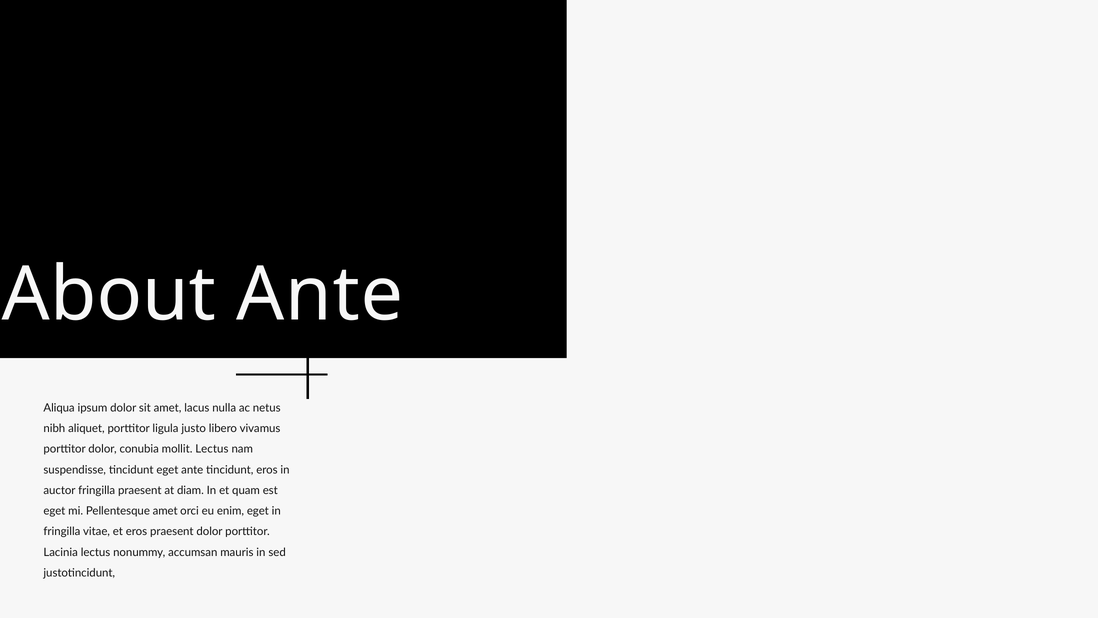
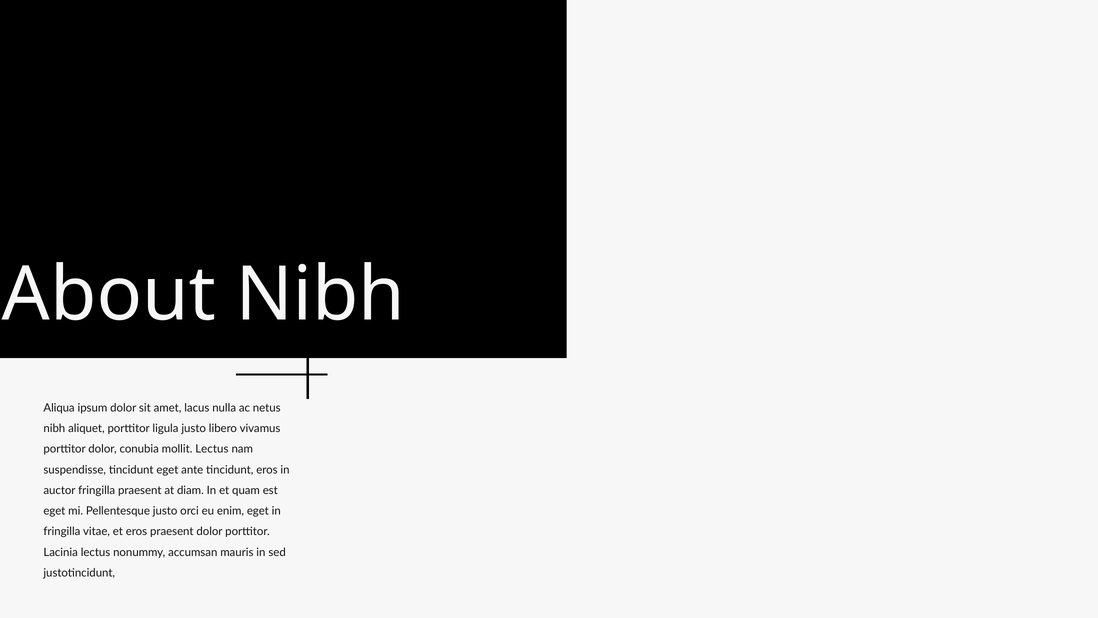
About Ante: Ante -> Nibh (320, 295)
Pellentesque amet: amet -> justo (165, 511)
